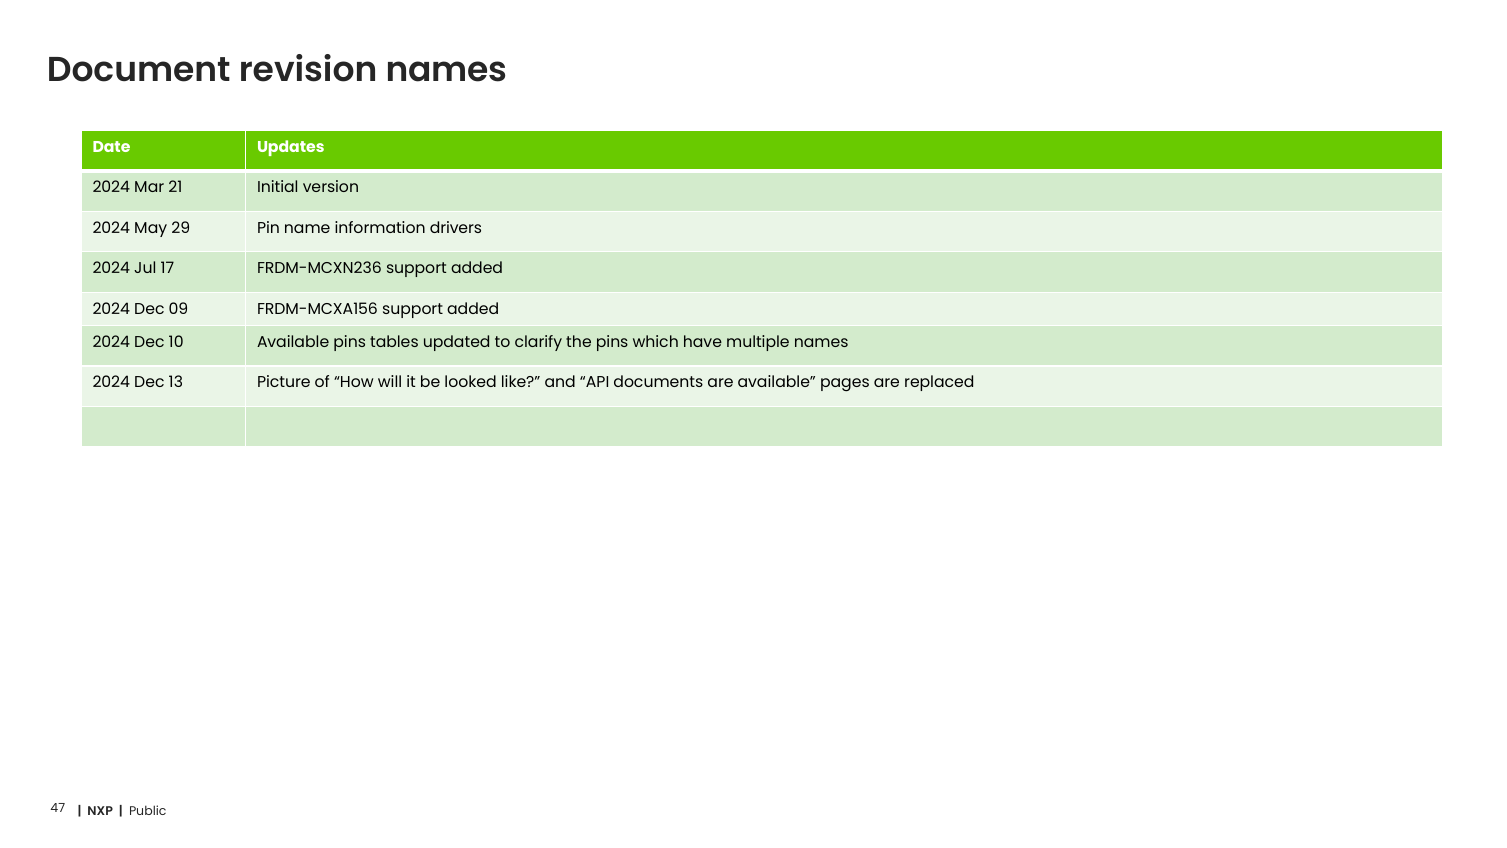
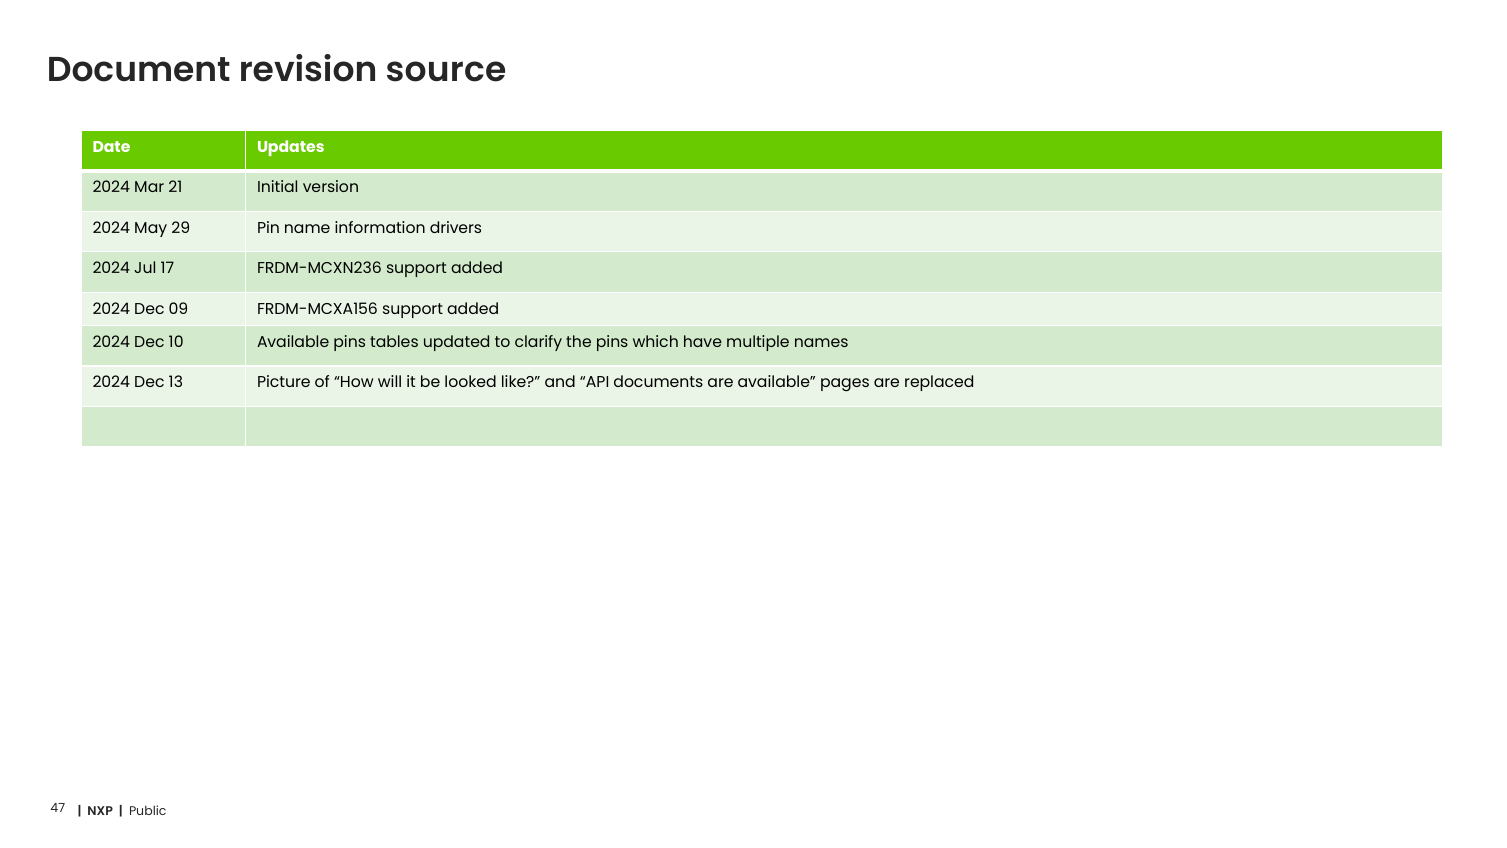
revision names: names -> source (446, 70)
